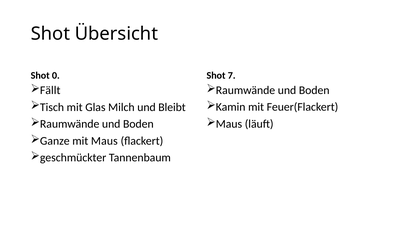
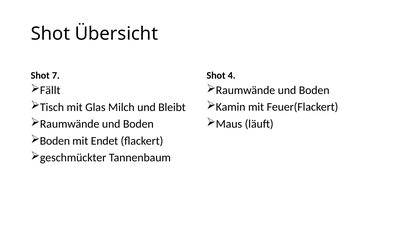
0: 0 -> 7 (56, 76)
7: 7 -> 4 (232, 76)
Ganze: Ganze -> Boden (55, 141)
mit Maus: Maus -> Endet (104, 141)
